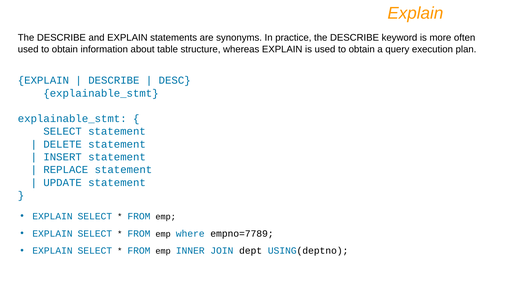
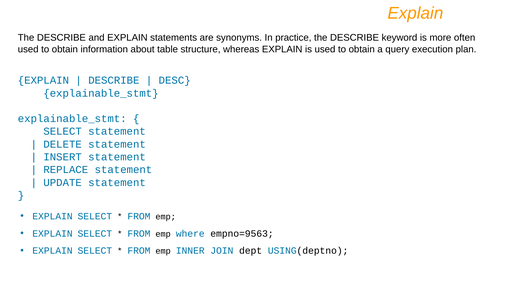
empno=7789: empno=7789 -> empno=9563 (242, 234)
